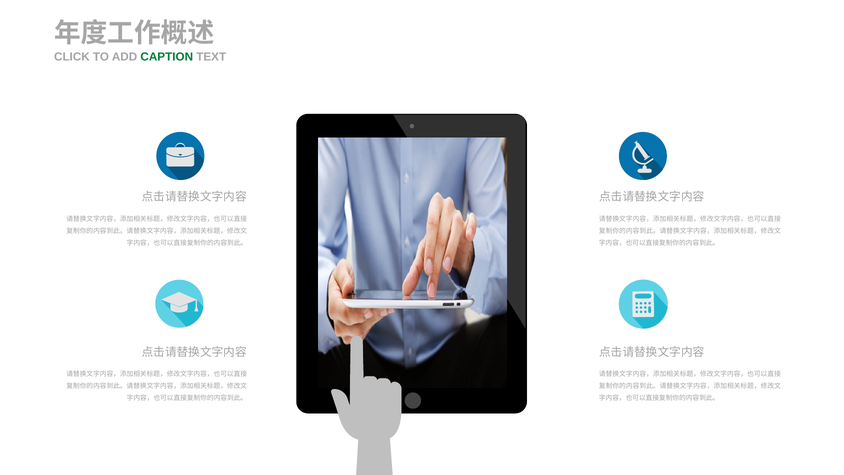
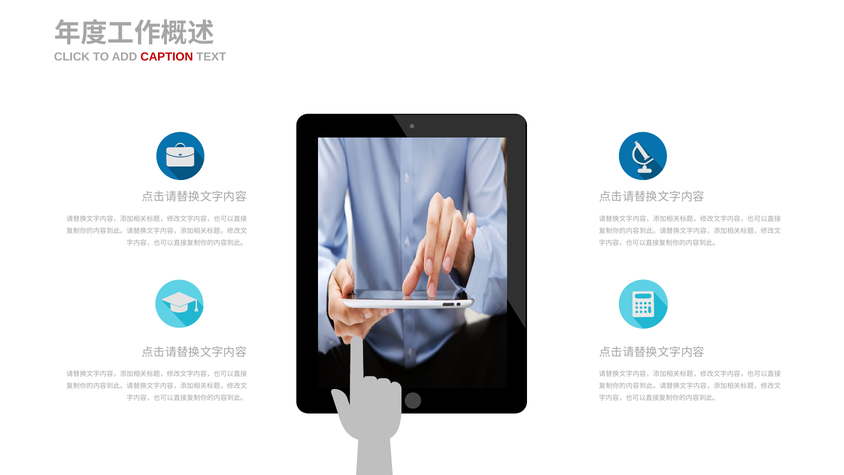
CAPTION colour: green -> red (167, 57)
